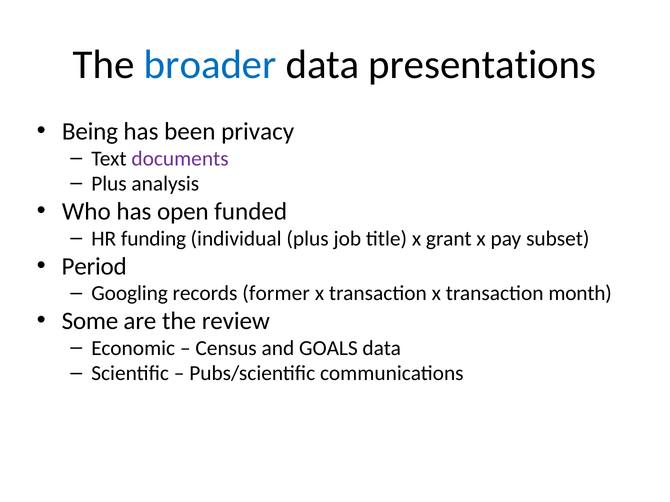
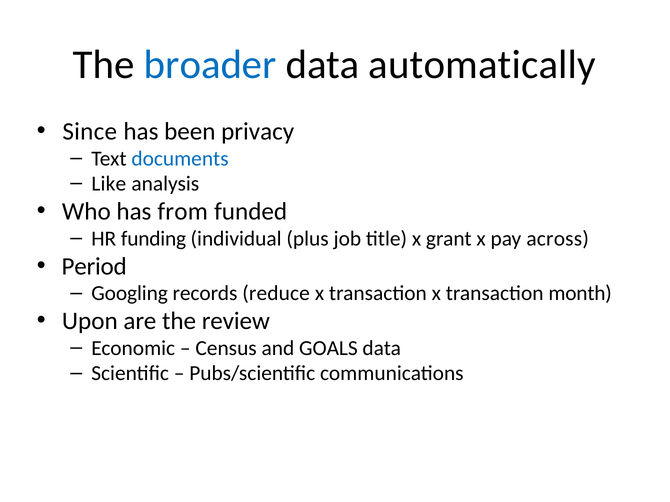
presentations: presentations -> automatically (482, 65)
Being: Being -> Since (90, 132)
documents colour: purple -> blue (180, 159)
Plus: Plus -> Like (109, 184)
open: open -> from (183, 212)
subset: subset -> across (558, 239)
former: former -> reduce (276, 294)
Some: Some -> Upon (90, 321)
